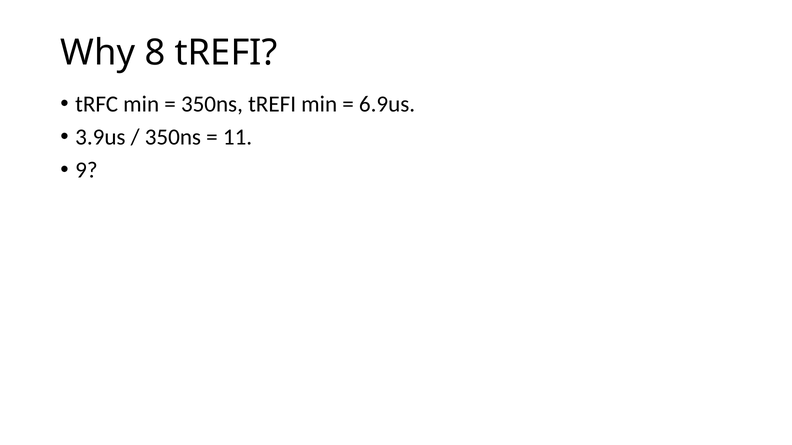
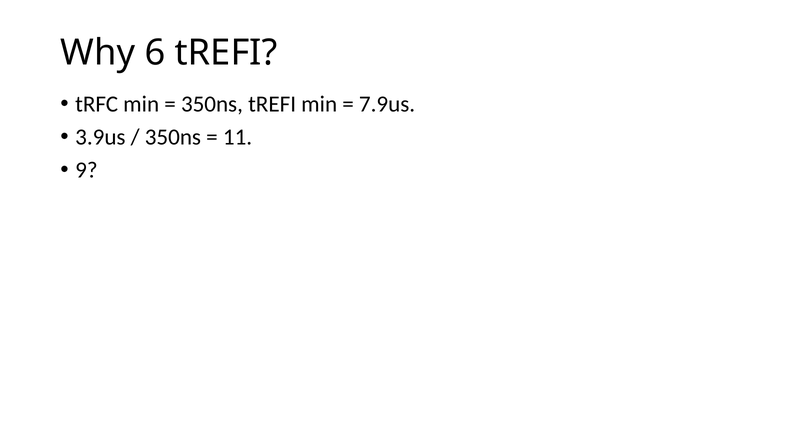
8: 8 -> 6 (155, 53)
6.9us: 6.9us -> 7.9us (387, 104)
